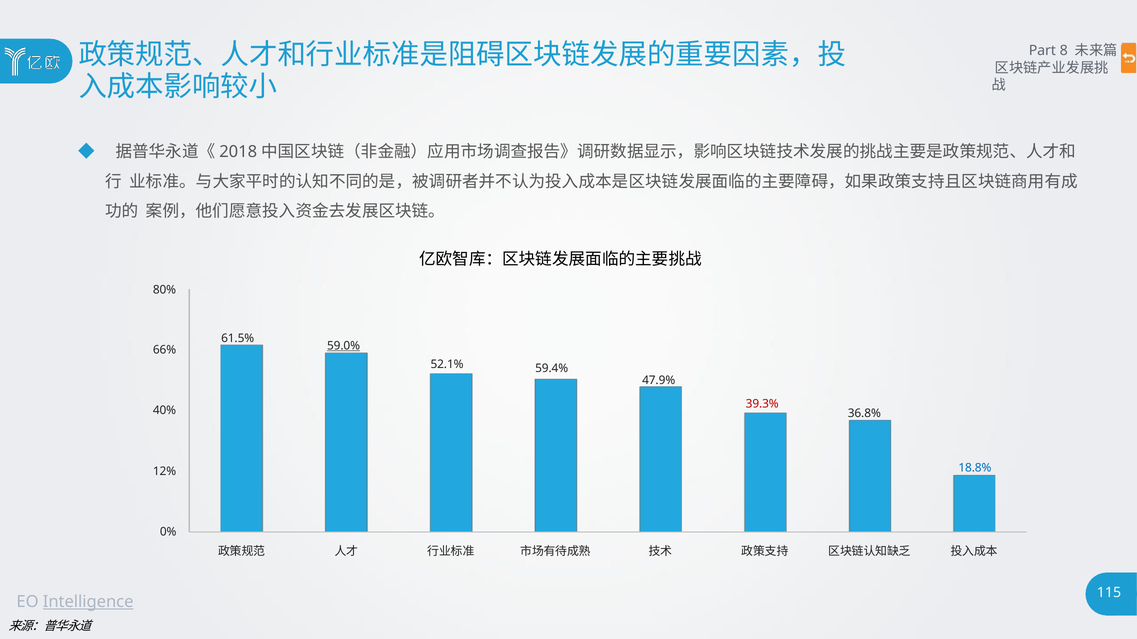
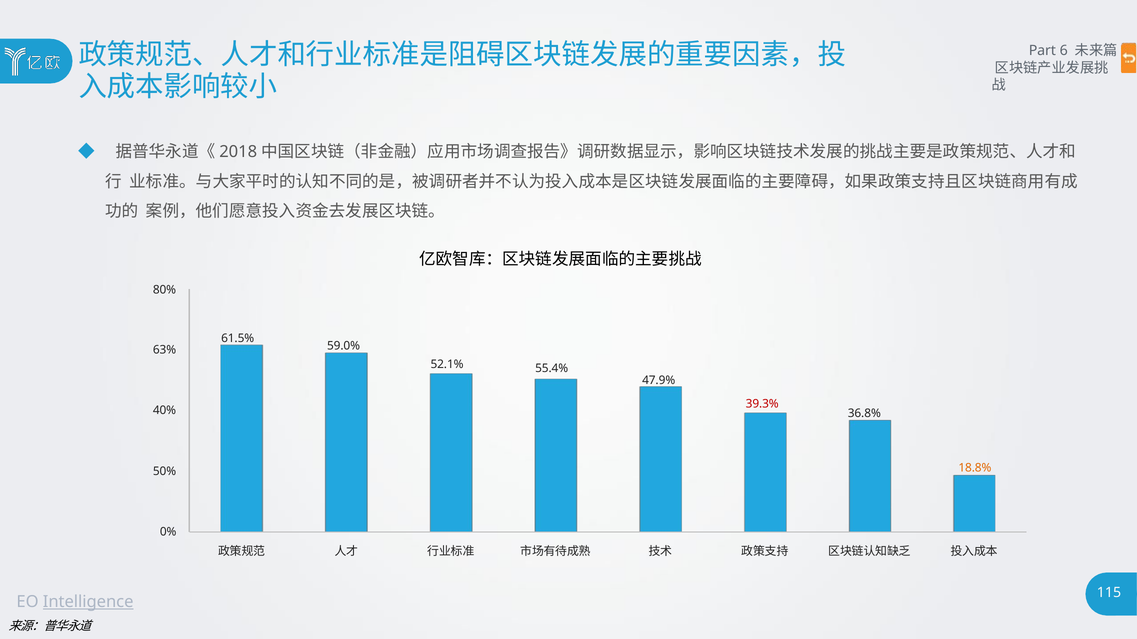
8: 8 -> 6 (1064, 51)
59.0% underline: present -> none (344, 346)
66%: 66% -> 63% (165, 350)
59.4%: 59.4% -> 55.4% (552, 369)
18.8% colour: blue -> orange (975, 468)
12%: 12% -> 50% (165, 472)
